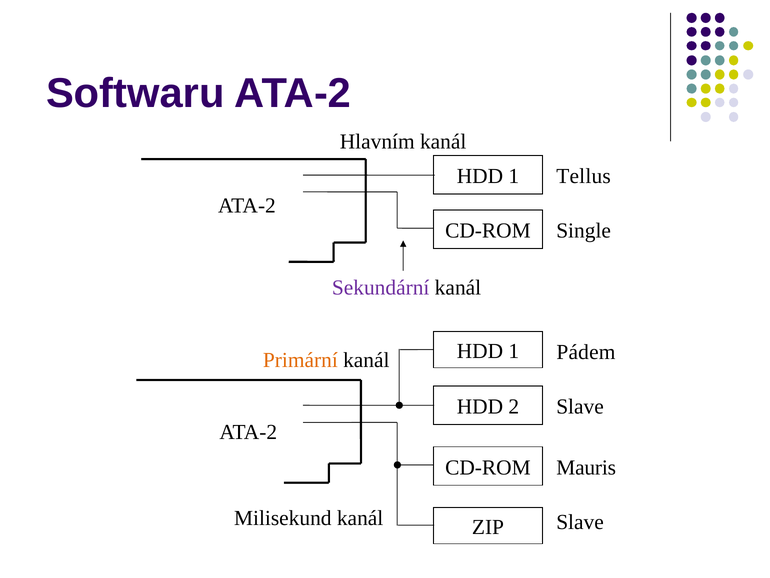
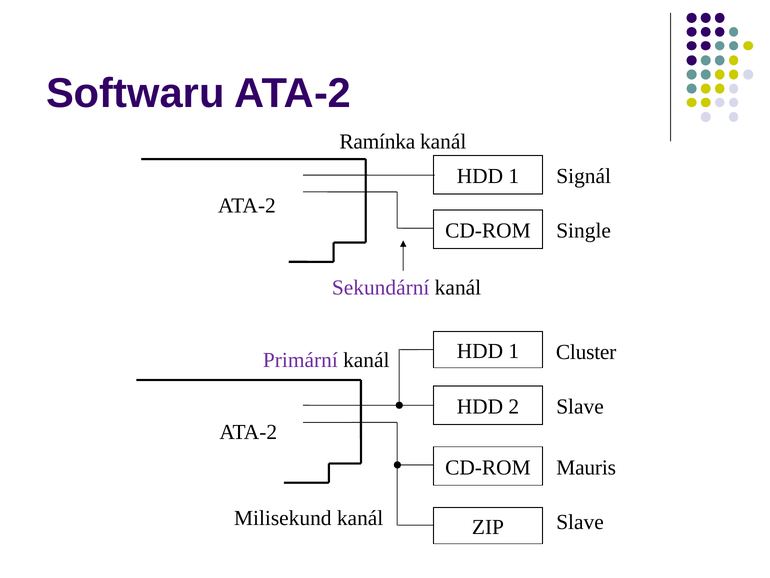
Hlavním: Hlavním -> Ramínka (377, 142)
Tellus: Tellus -> Signál (584, 176)
Pádem: Pádem -> Cluster (586, 352)
Primární colour: orange -> purple (300, 360)
